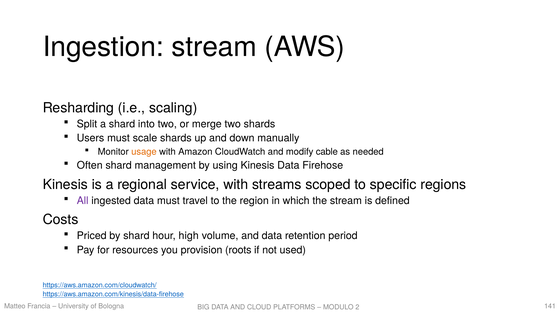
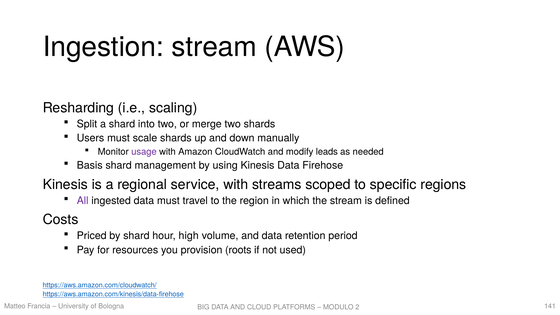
usage colour: orange -> purple (144, 152)
cable: cable -> leads (327, 152)
Often: Often -> Basis (90, 165)
